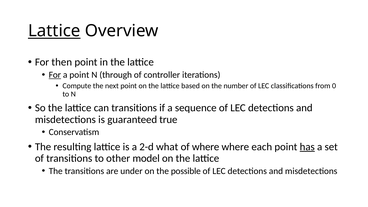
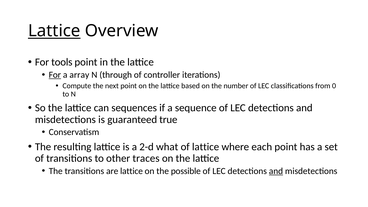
then: then -> tools (62, 62)
a point: point -> array (79, 75)
can transitions: transitions -> sequences (134, 108)
of where: where -> lattice (206, 147)
has underline: present -> none (307, 147)
model: model -> traces (146, 158)
are under: under -> lattice (131, 171)
and underline: none -> present (276, 171)
